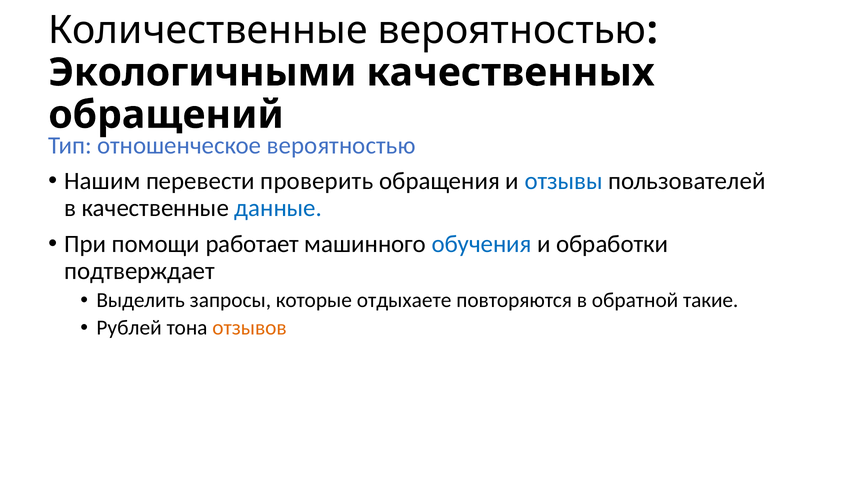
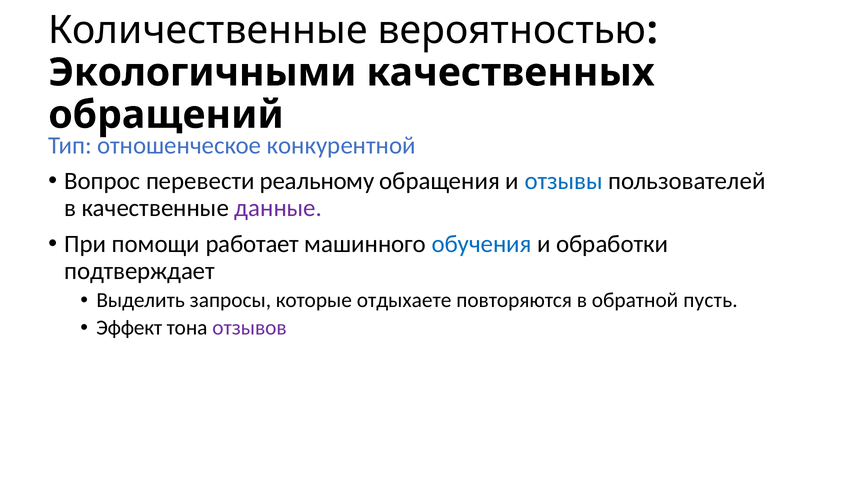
вероятностью: вероятностью -> конкурентной (341, 145)
Нашим: Нашим -> Вопрос (102, 181)
проверить: проверить -> реальному (317, 181)
данные colour: blue -> purple (278, 208)
такие: такие -> пусть (711, 300)
Рублей: Рублей -> Эффект (129, 327)
отзывов colour: orange -> purple (250, 327)
